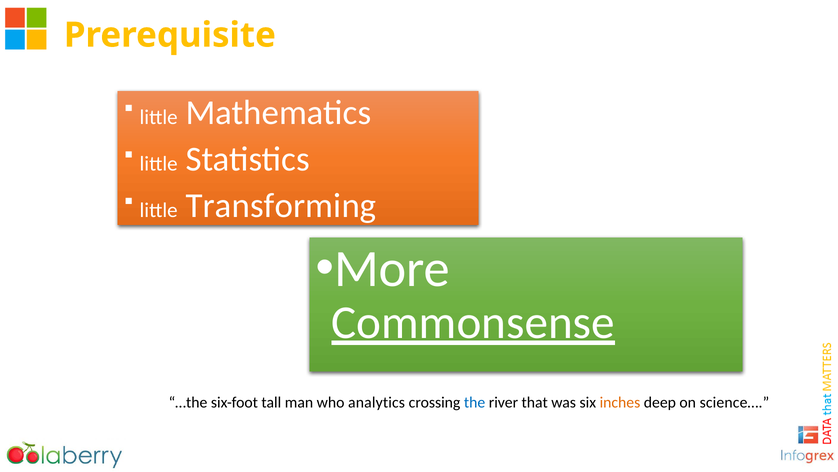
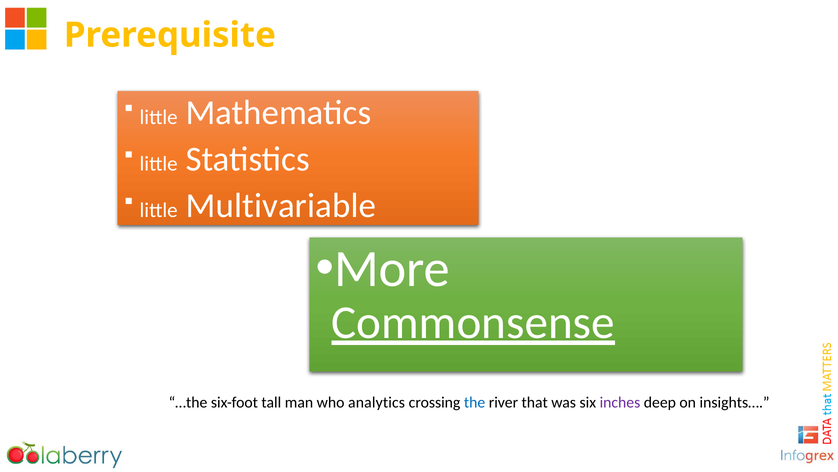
Transforming: Transforming -> Multivariable (281, 206)
inches colour: orange -> purple (620, 402)
science…: science… -> insights… (735, 402)
